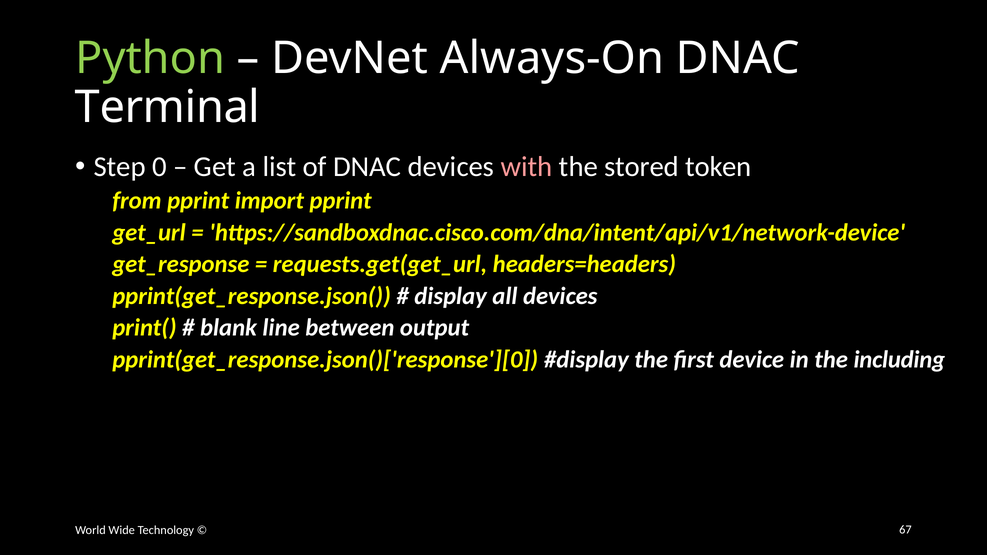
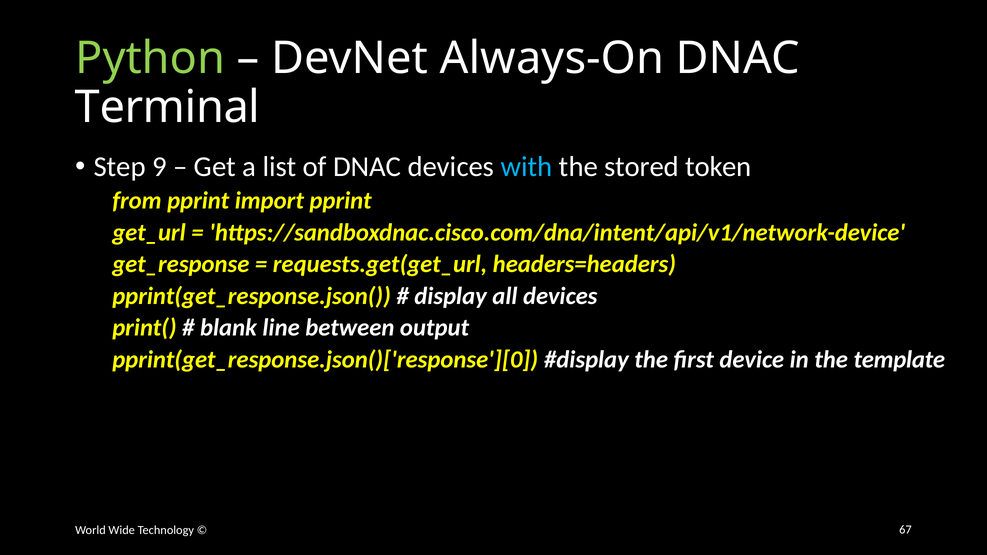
0: 0 -> 9 (159, 167)
with colour: pink -> light blue (527, 167)
including: including -> template (899, 360)
